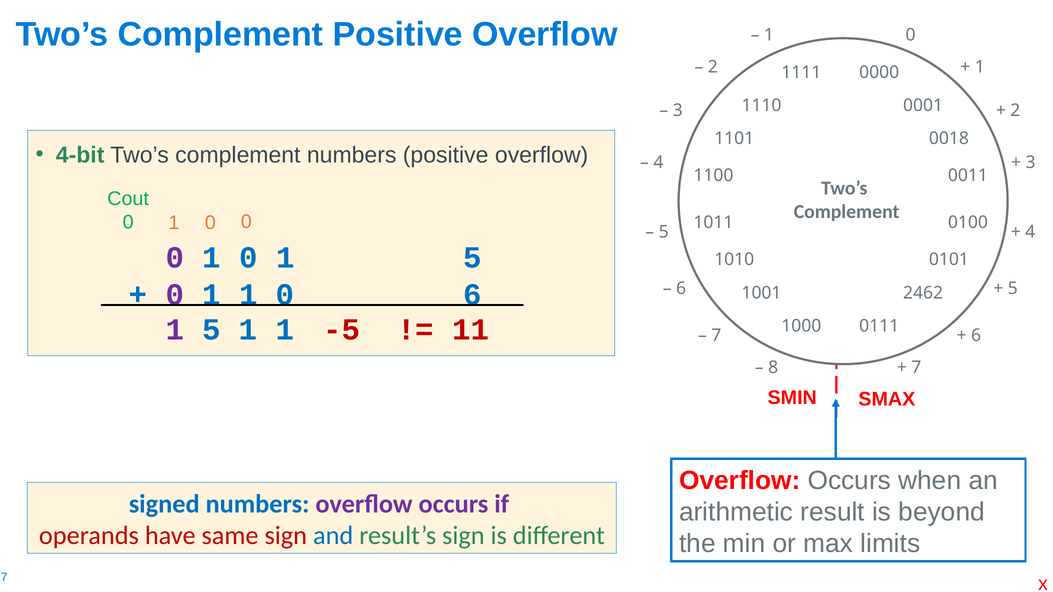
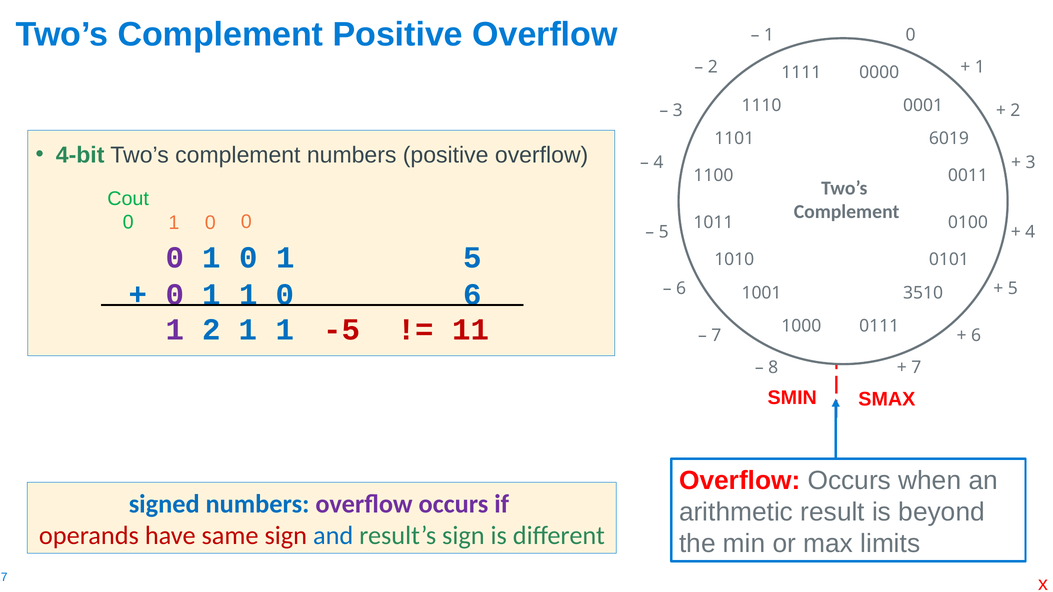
0018: 0018 -> 6019 (949, 139)
2462: 2462 -> 3510 (923, 293)
5: 5 -> 2 (211, 330)
